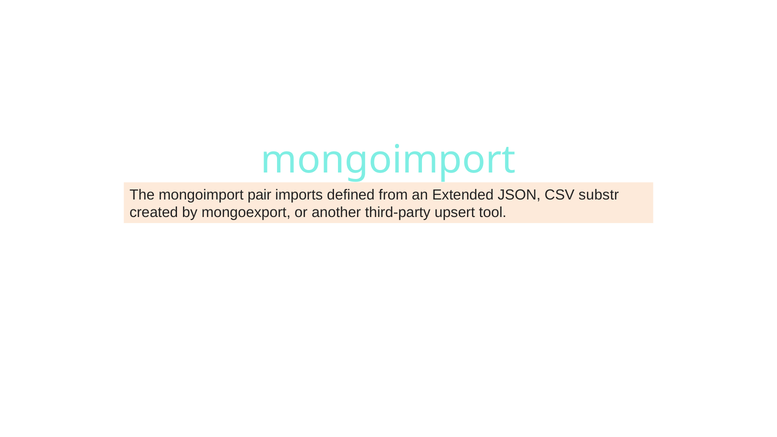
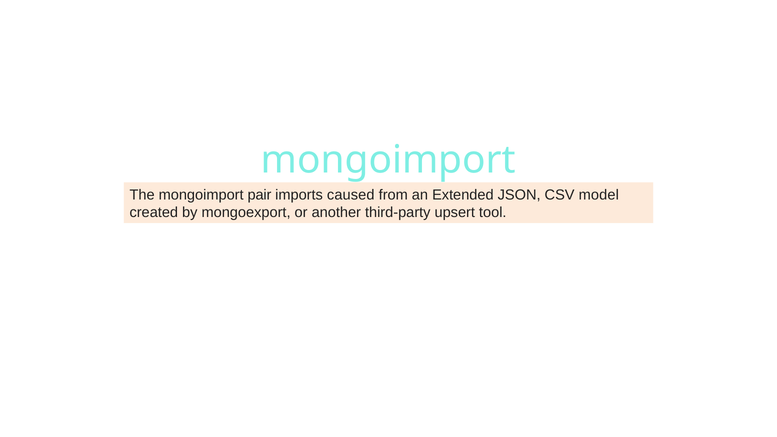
defined: defined -> caused (351, 195)
substr: substr -> model (599, 195)
